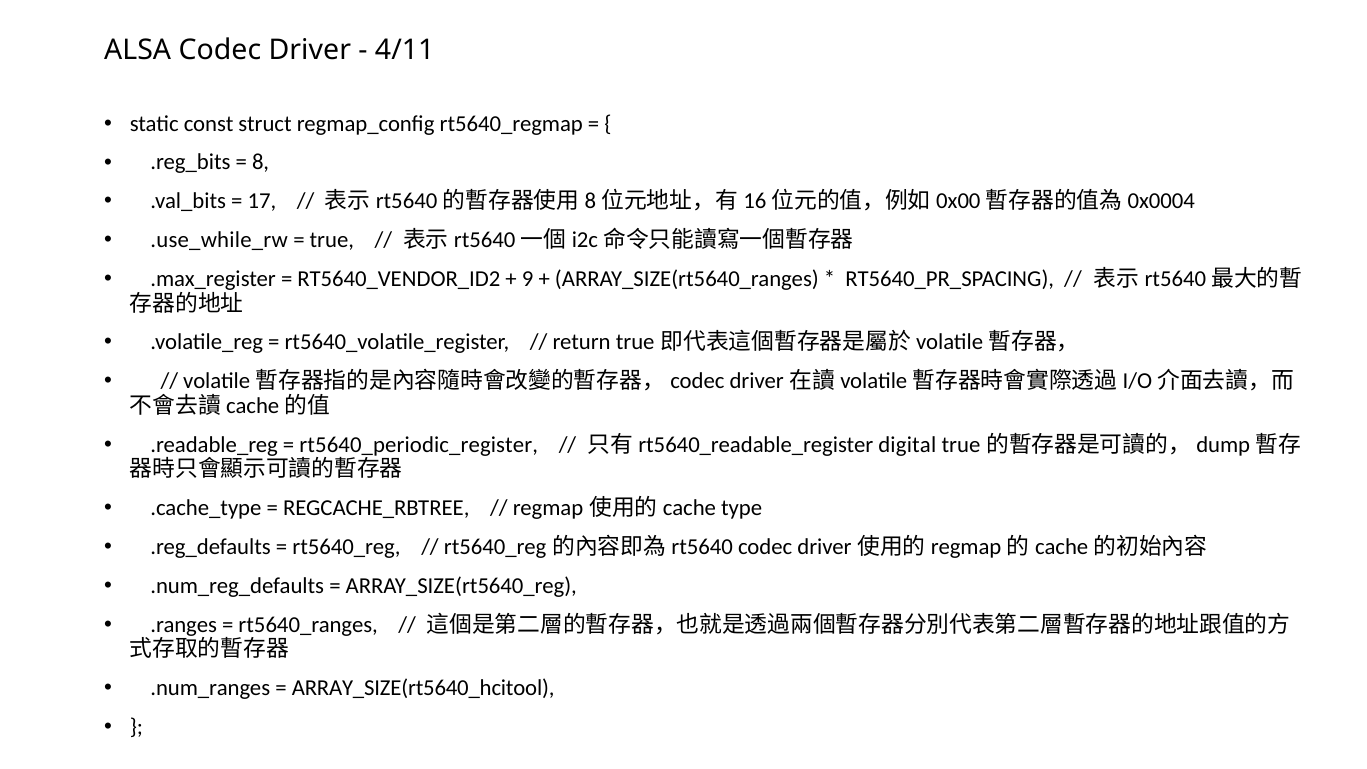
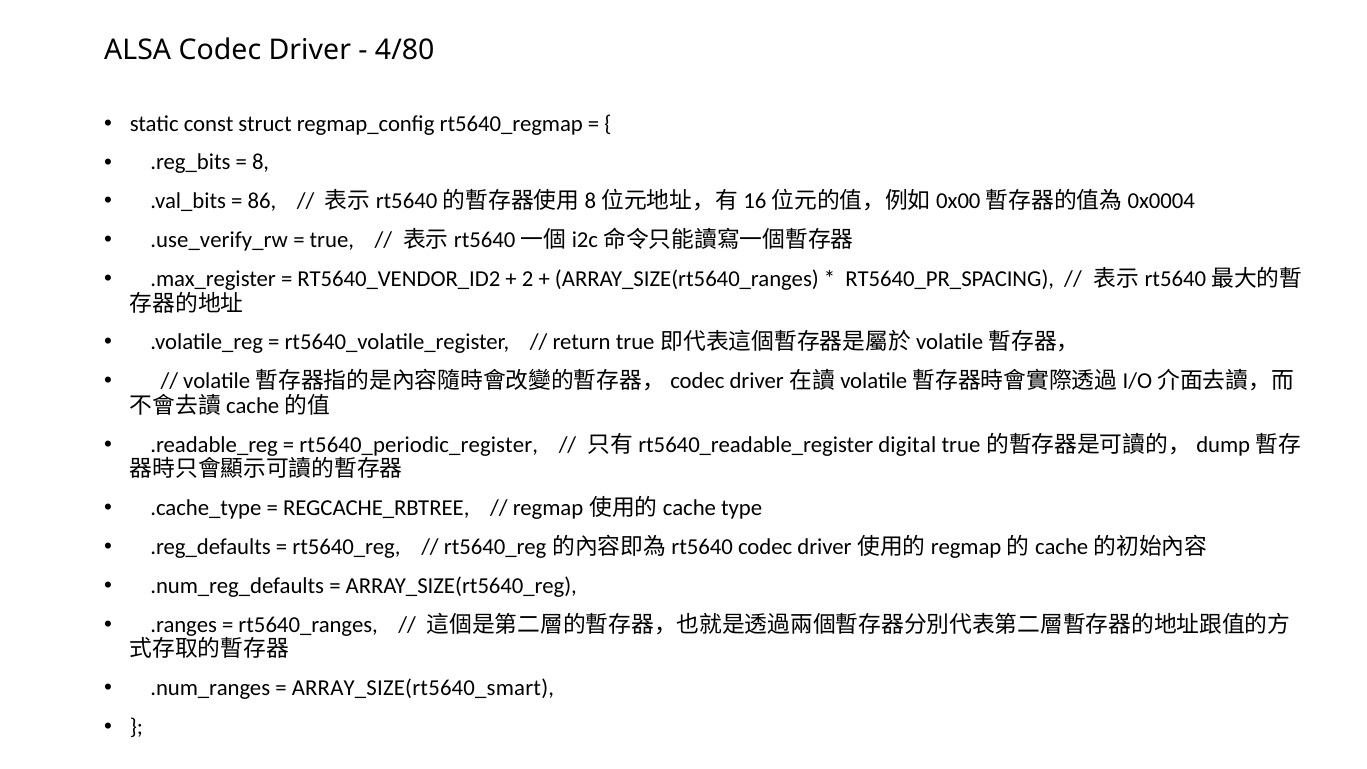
4/11: 4/11 -> 4/80 (405, 50)
17: 17 -> 86 (262, 201)
.use_while_rw: .use_while_rw -> .use_verify_rw (219, 240)
9: 9 -> 2 (528, 279)
ARRAY_SIZE(rt5640_hcitool: ARRAY_SIZE(rt5640_hcitool -> ARRAY_SIZE(rt5640_smart (423, 688)
